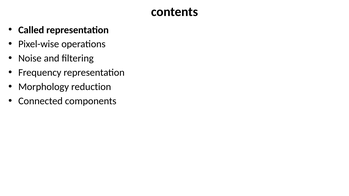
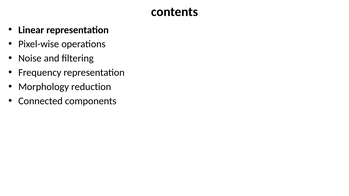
Called: Called -> Linear (31, 30)
